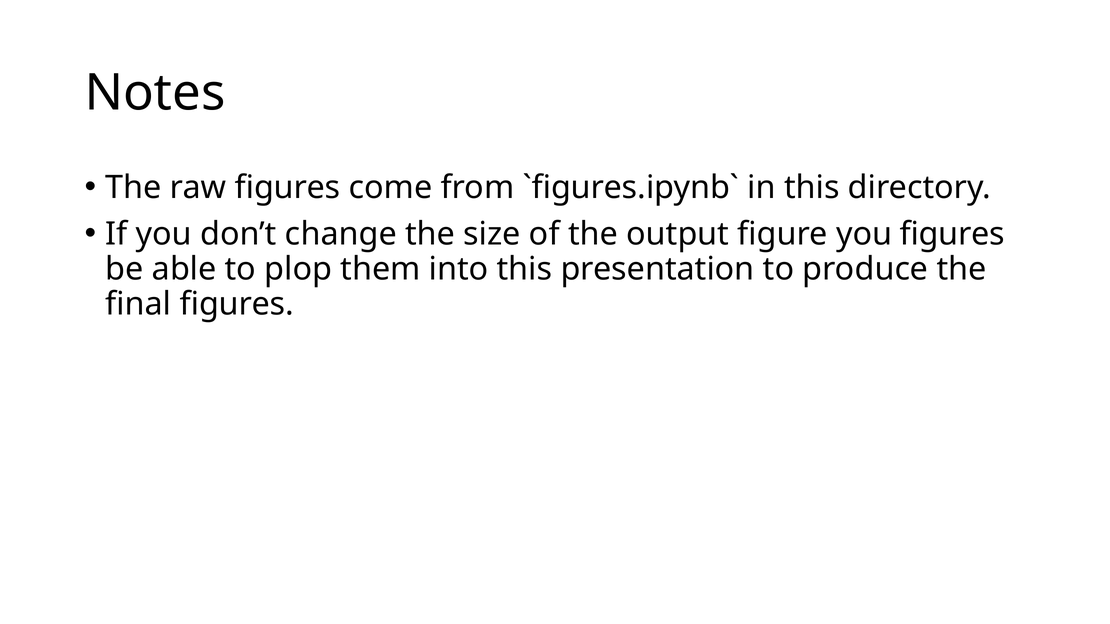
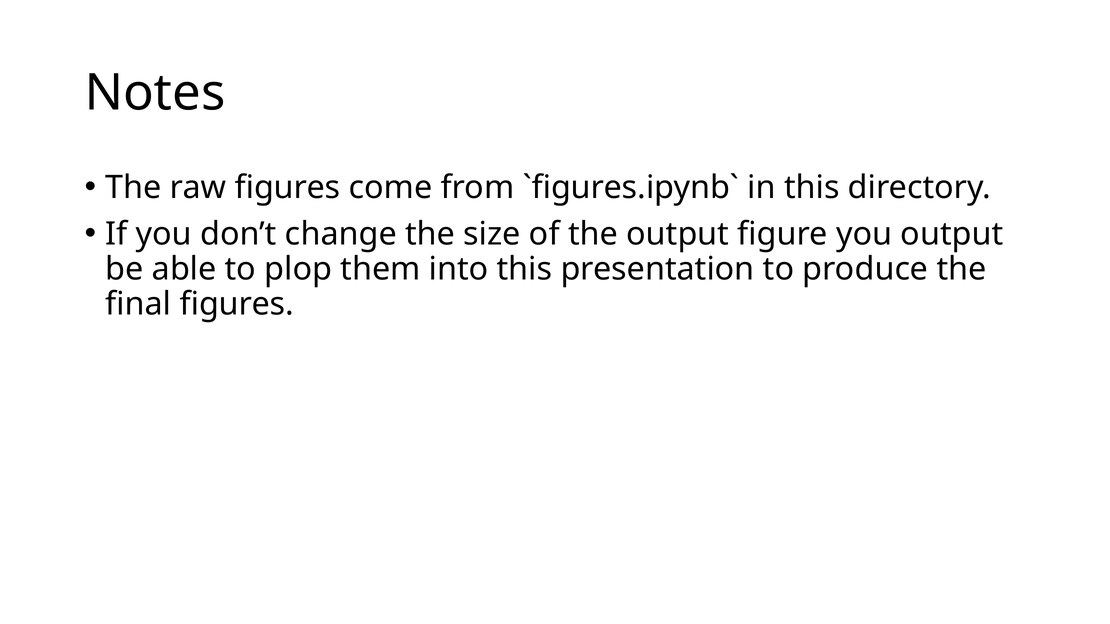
you figures: figures -> output (952, 234)
